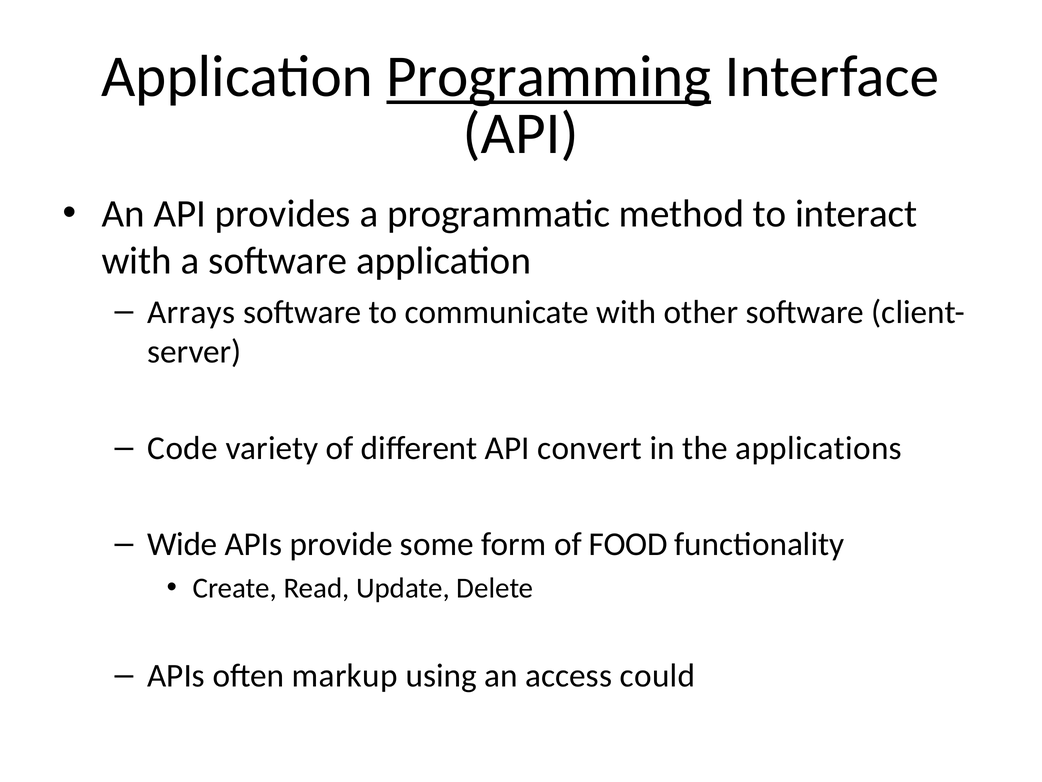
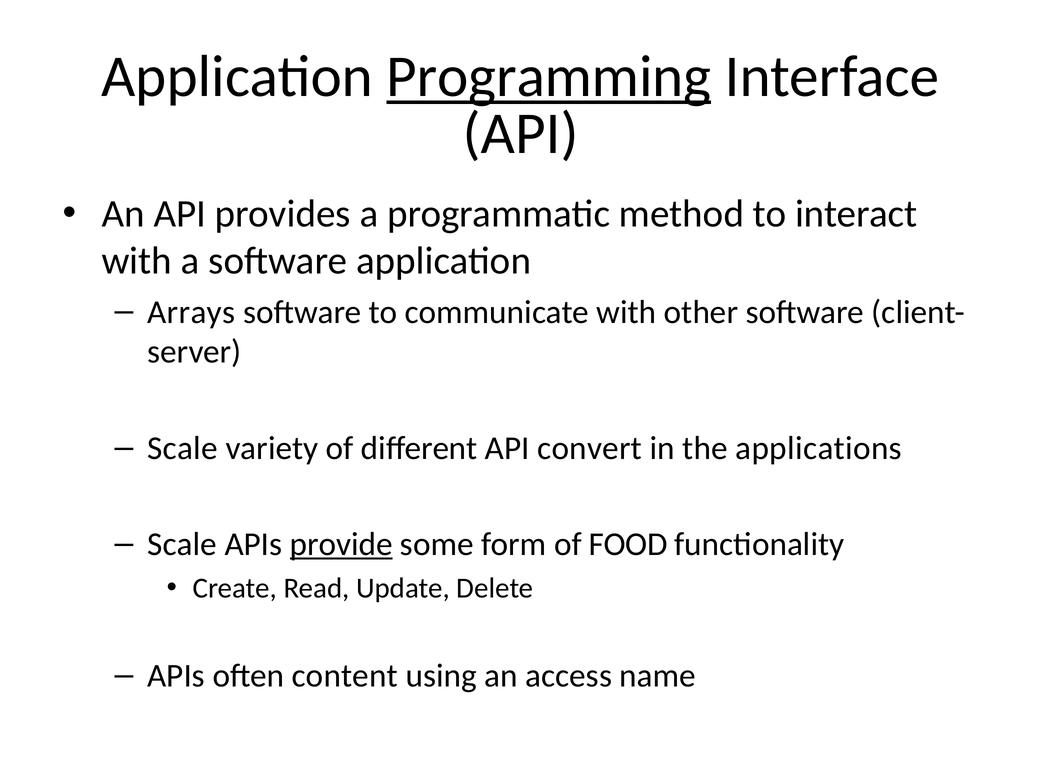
Code: Code -> Scale (183, 448)
Wide: Wide -> Scale (182, 544)
provide underline: none -> present (341, 544)
markup: markup -> content (345, 675)
could: could -> name (658, 675)
